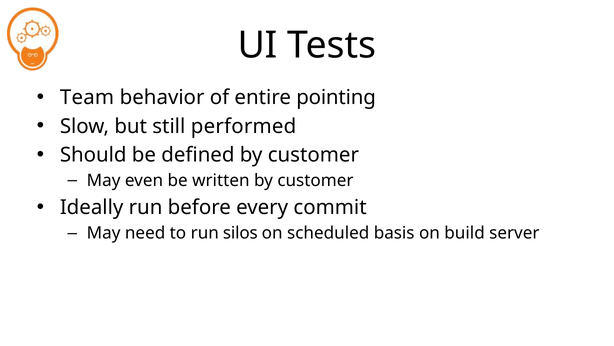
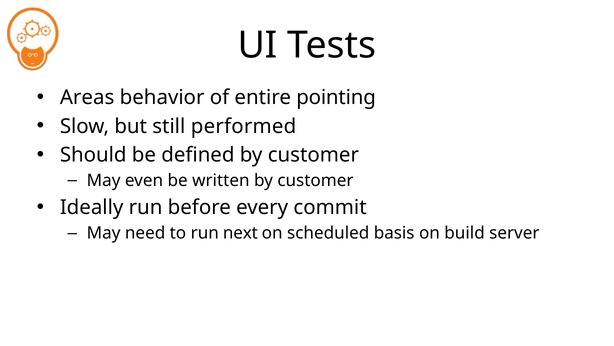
Team: Team -> Areas (87, 97)
silos: silos -> next (240, 233)
